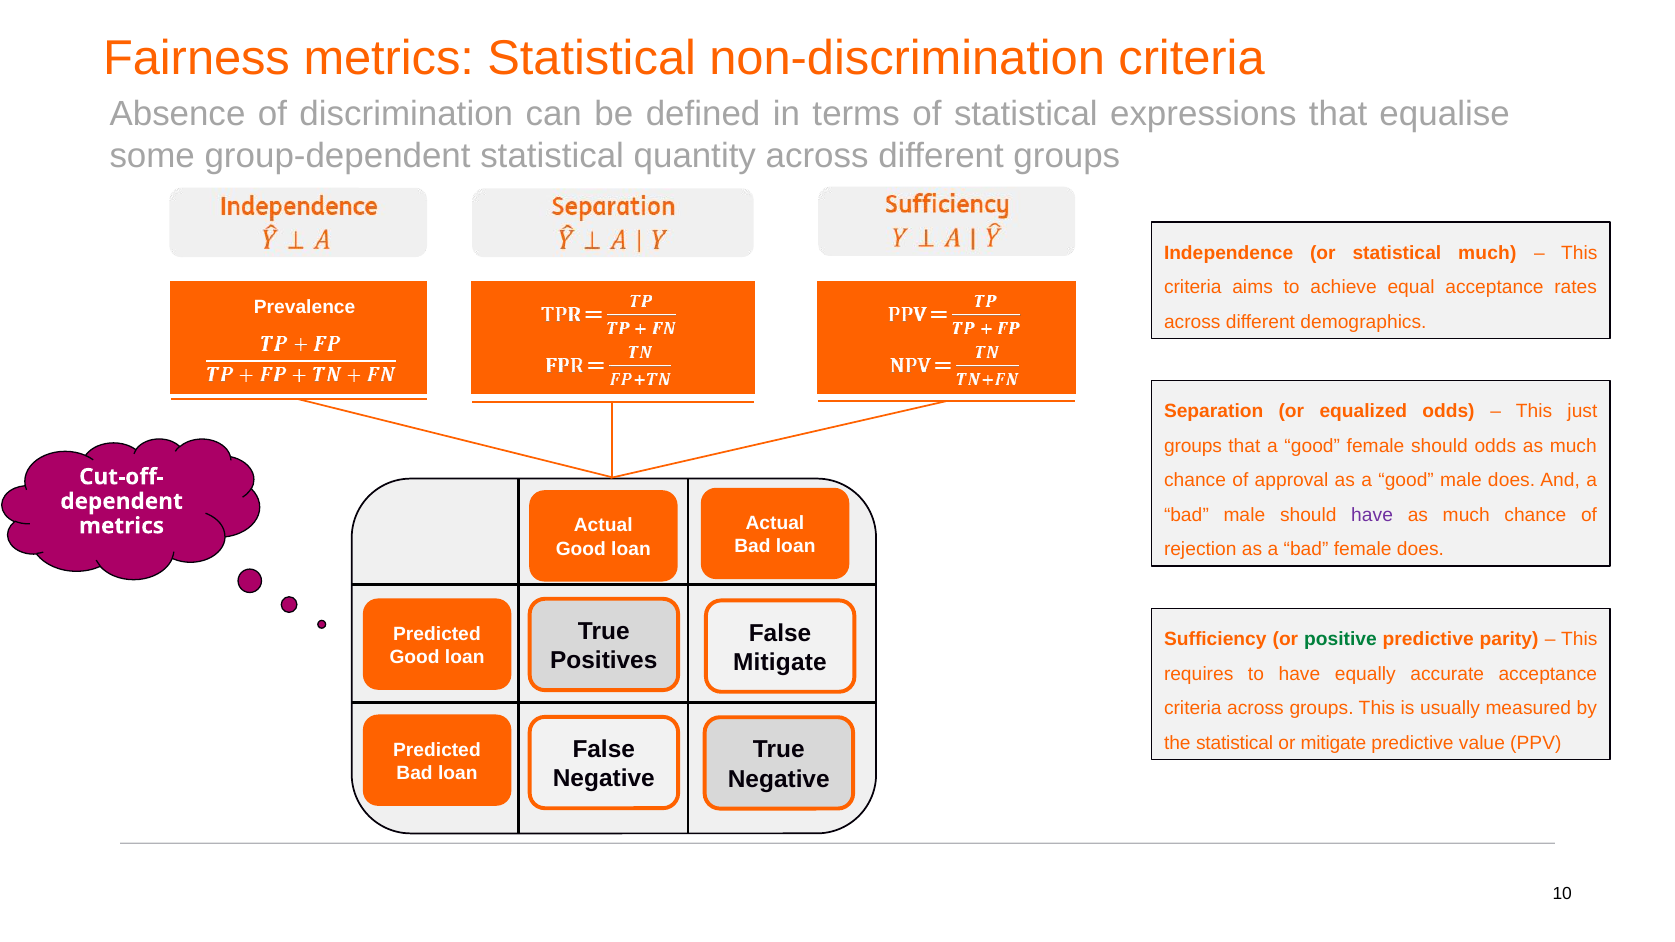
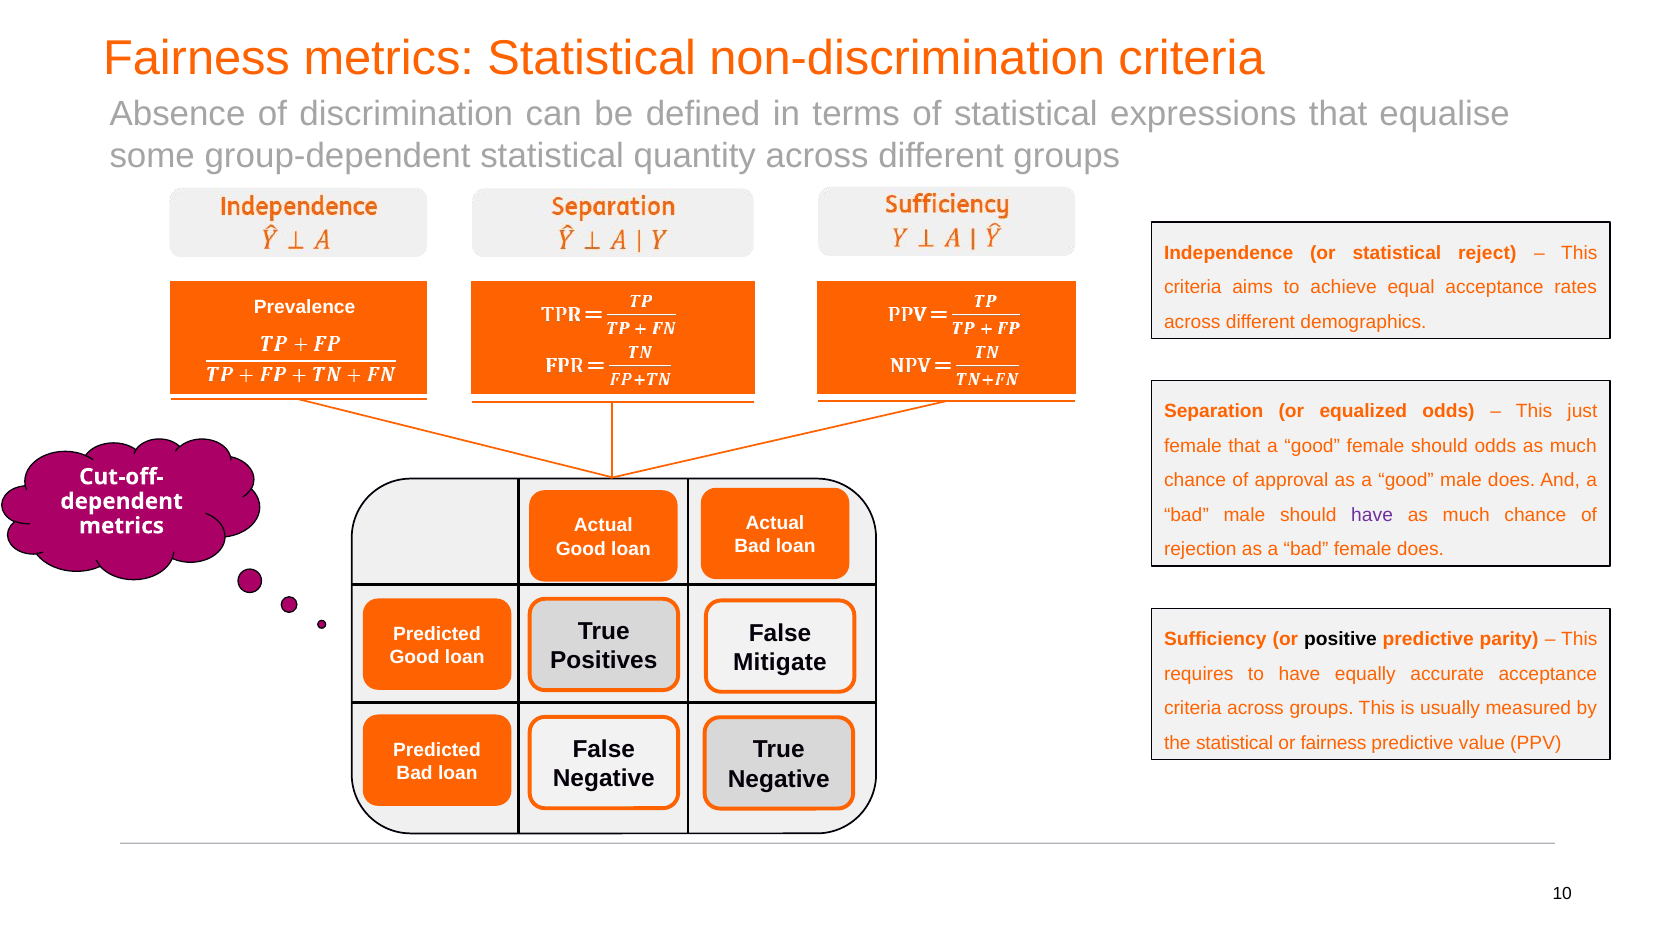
statistical much: much -> reject (1487, 253)
groups: groups -> female (1193, 446)
positive colour: green -> black (1340, 639)
or mitigate: mitigate -> fairness (1333, 743)
